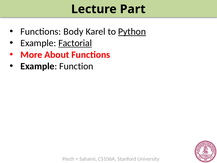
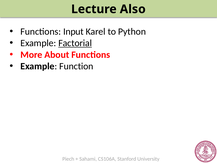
Part: Part -> Also (133, 9)
Body: Body -> Input (73, 31)
Python underline: present -> none (132, 31)
